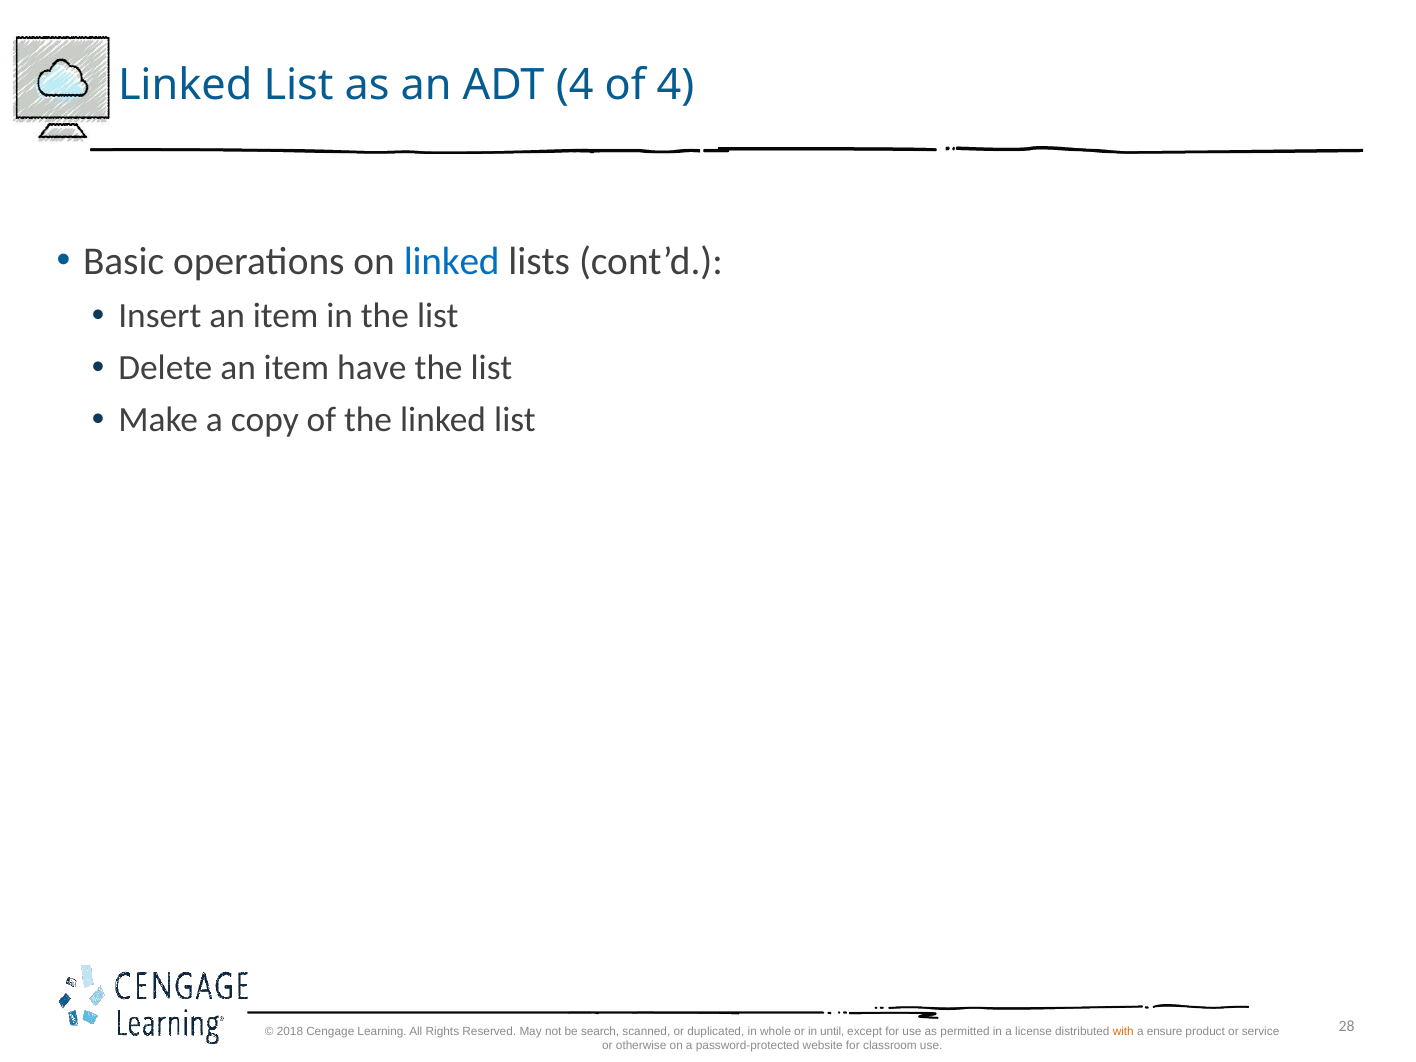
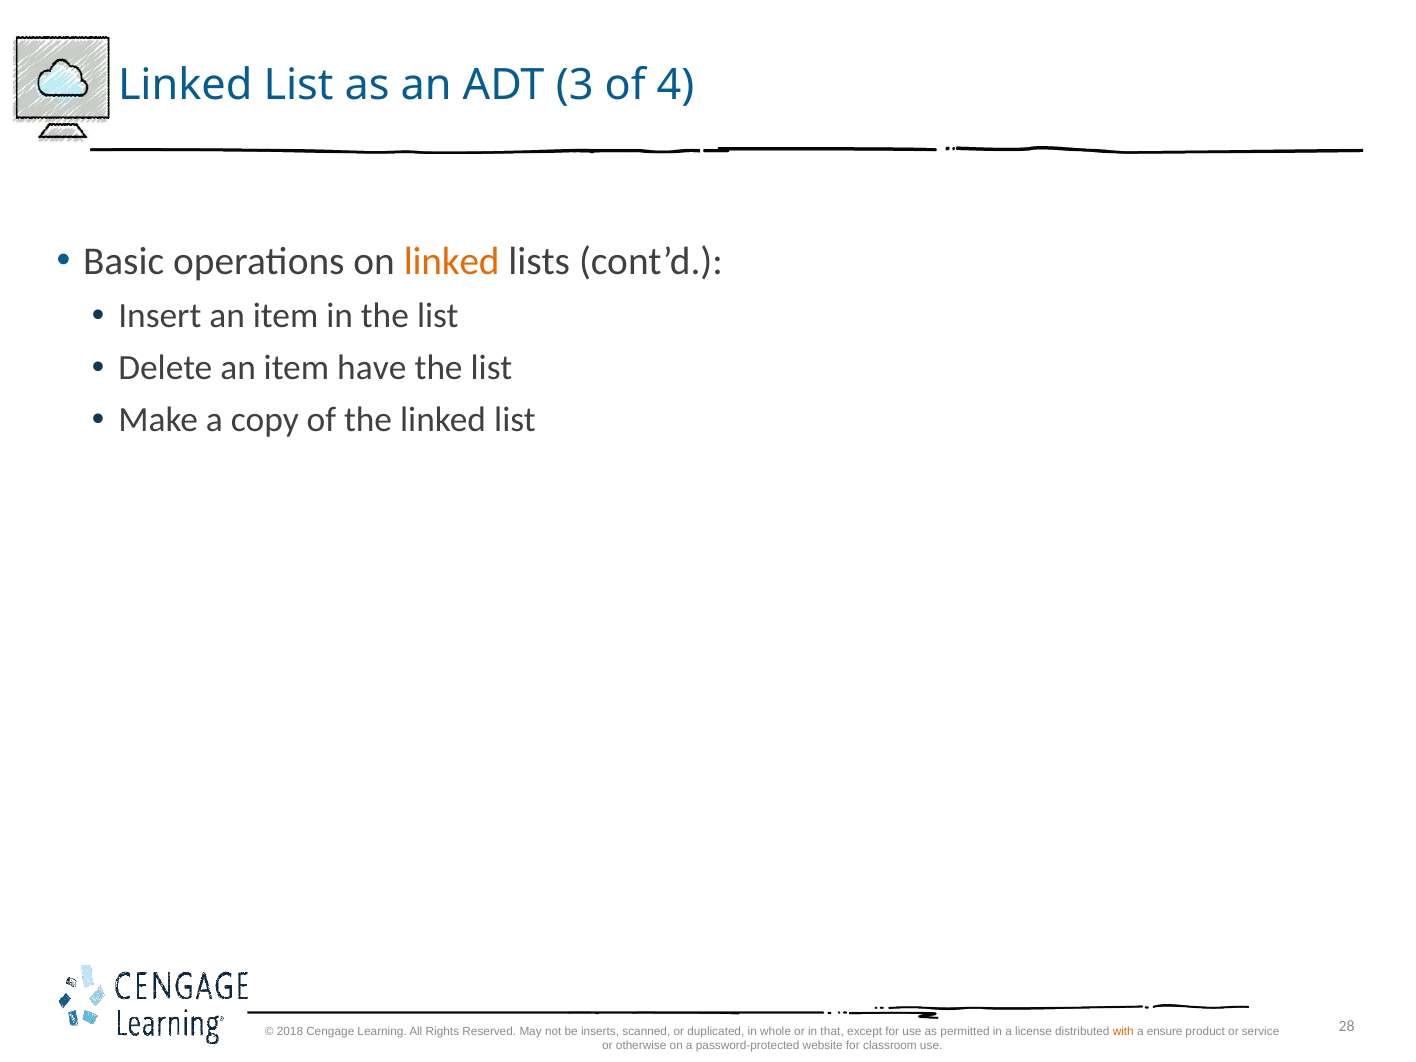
ADT 4: 4 -> 3 (575, 85)
linked colour: blue -> orange (452, 261)
search: search -> inserts (600, 1031)
until: until -> that (832, 1031)
